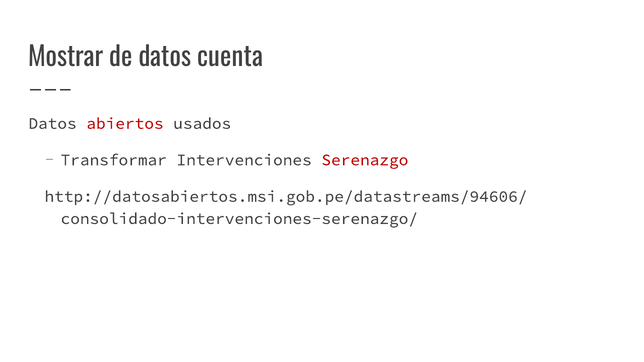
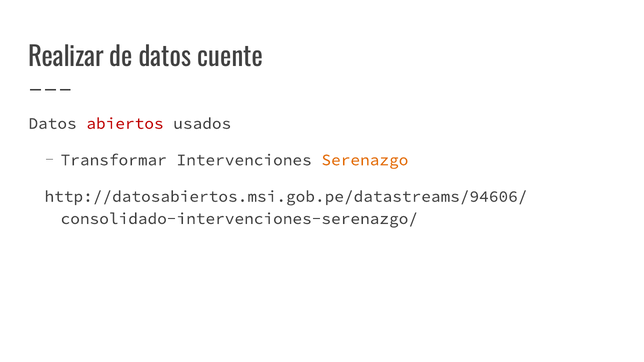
Mostrar: Mostrar -> Realizar (66, 57)
cuenta: cuenta -> cuente (230, 57)
Serenazgo colour: red -> orange (365, 160)
